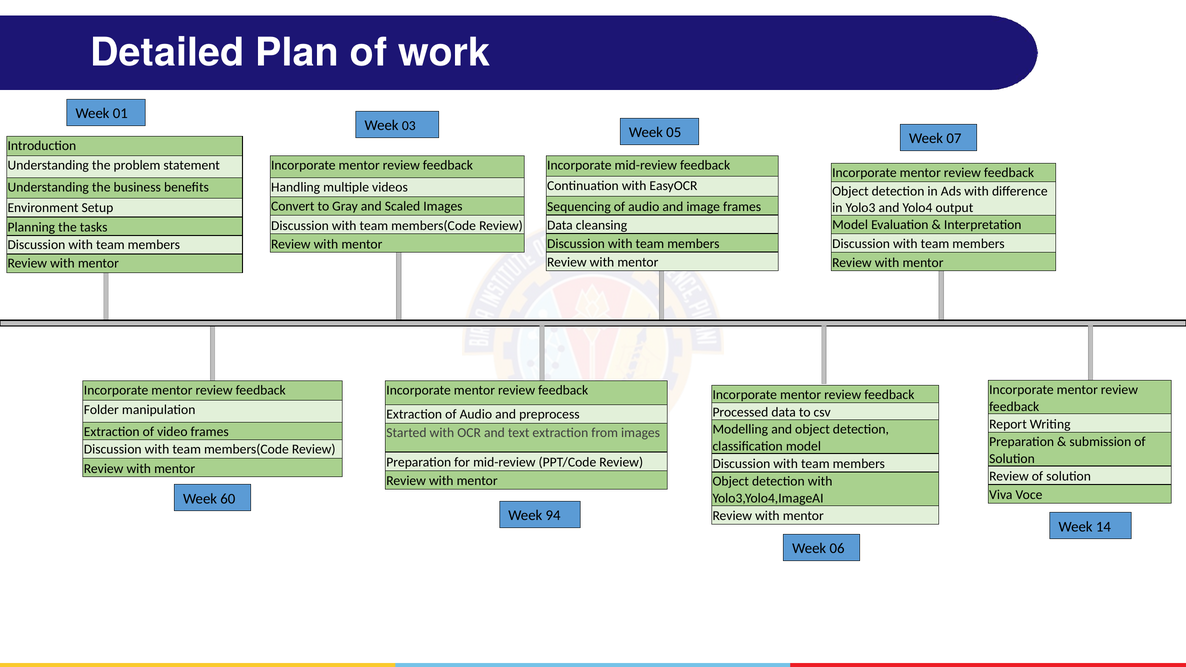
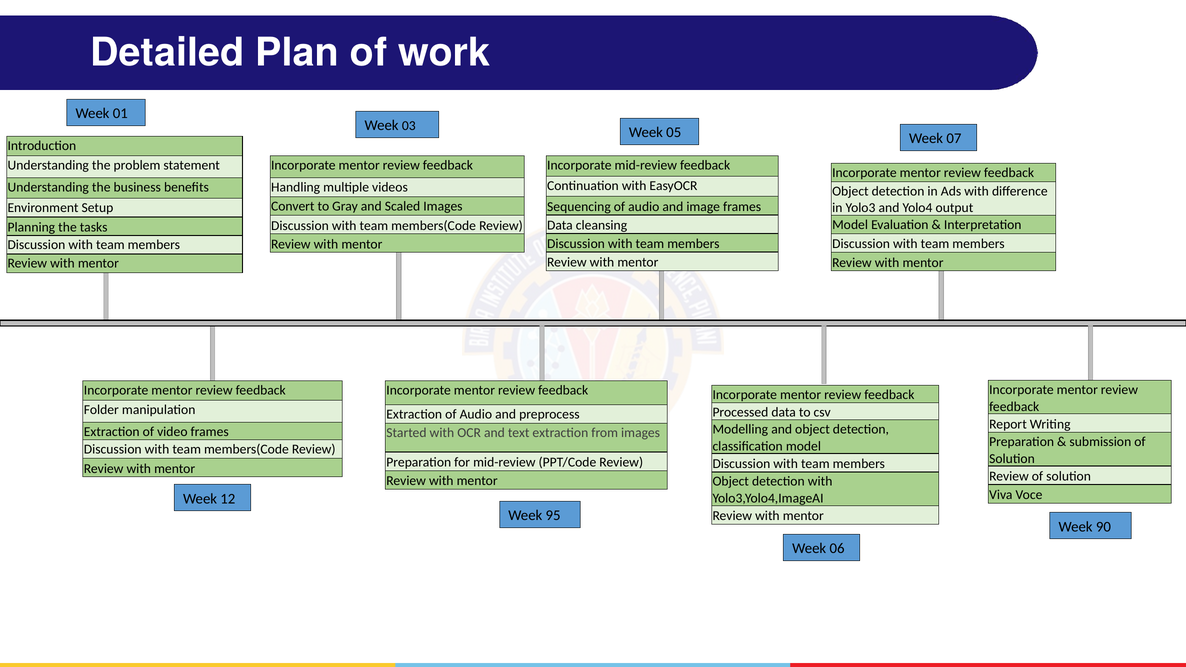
60: 60 -> 12 (228, 499)
94: 94 -> 95 (553, 515)
14: 14 -> 90 (1103, 527)
